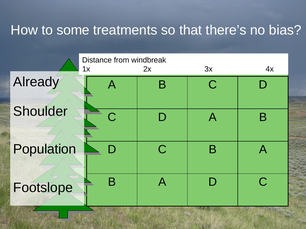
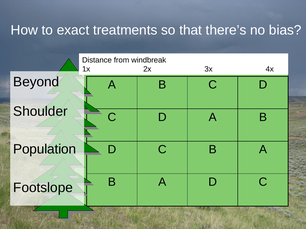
some: some -> exact (73, 30)
Already: Already -> Beyond (36, 82)
